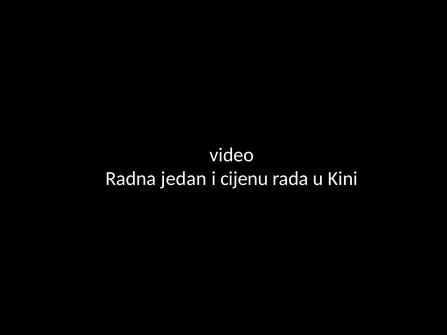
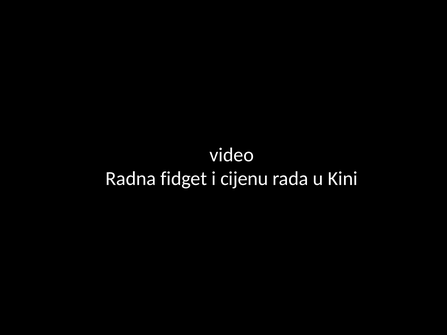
jedan: jedan -> fidget (184, 179)
